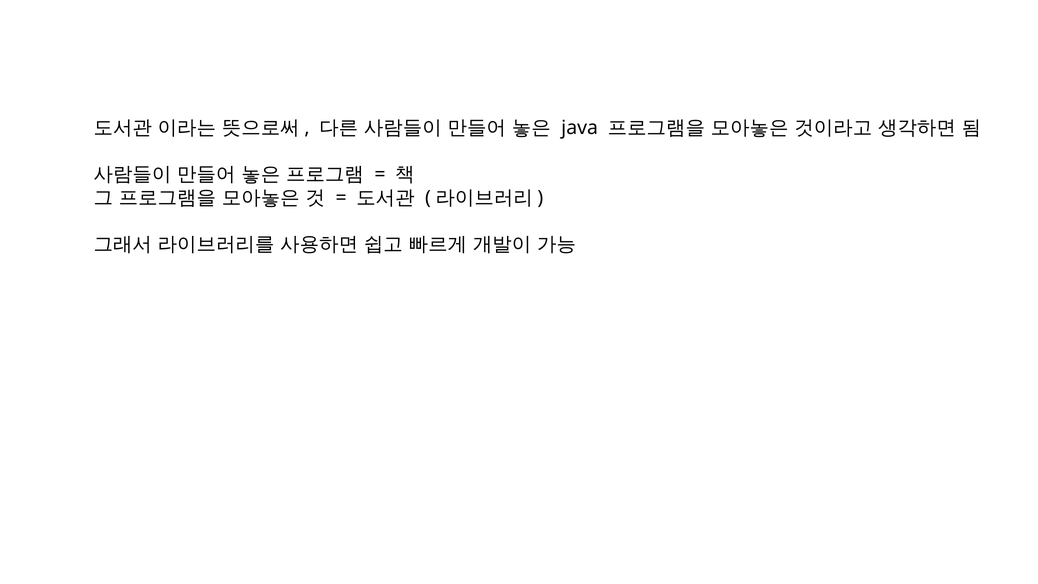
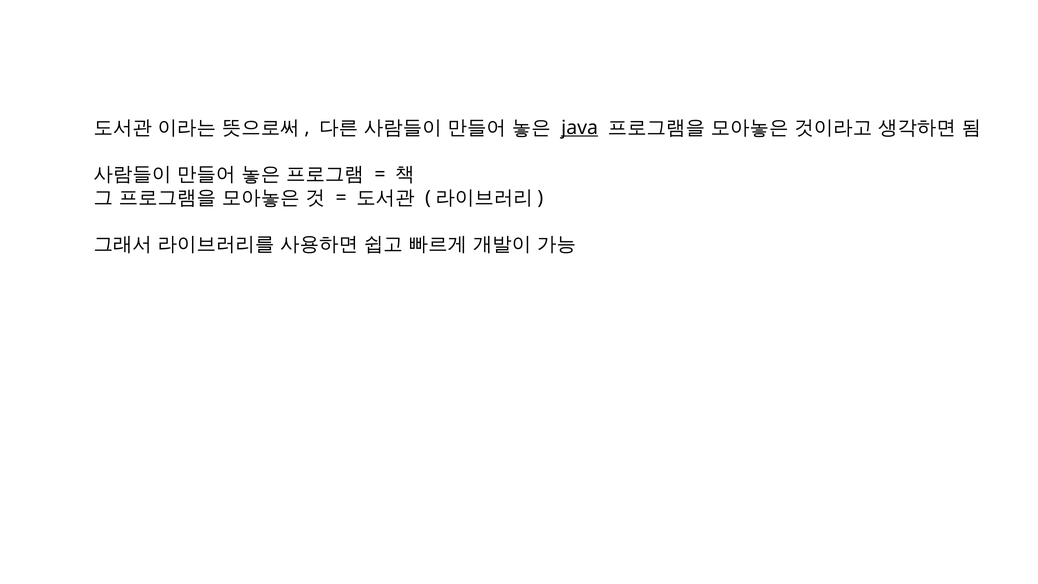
java underline: none -> present (580, 128)
